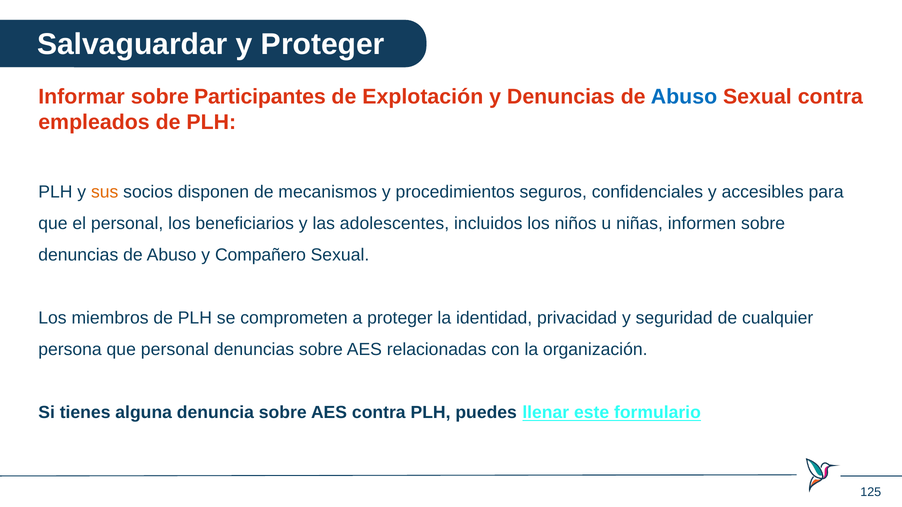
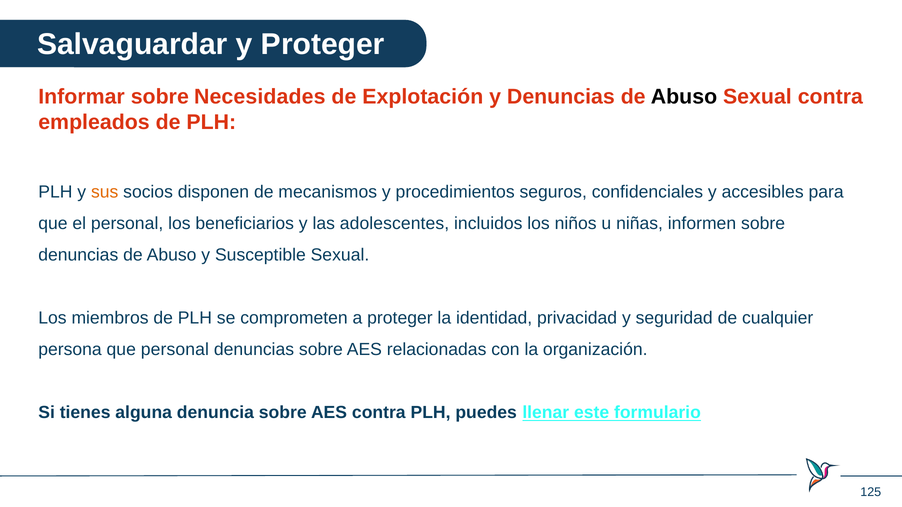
Participantes: Participantes -> Necesidades (260, 97)
Abuso colour: blue -> black (684, 97)
Compañero: Compañero -> Susceptible (260, 255)
